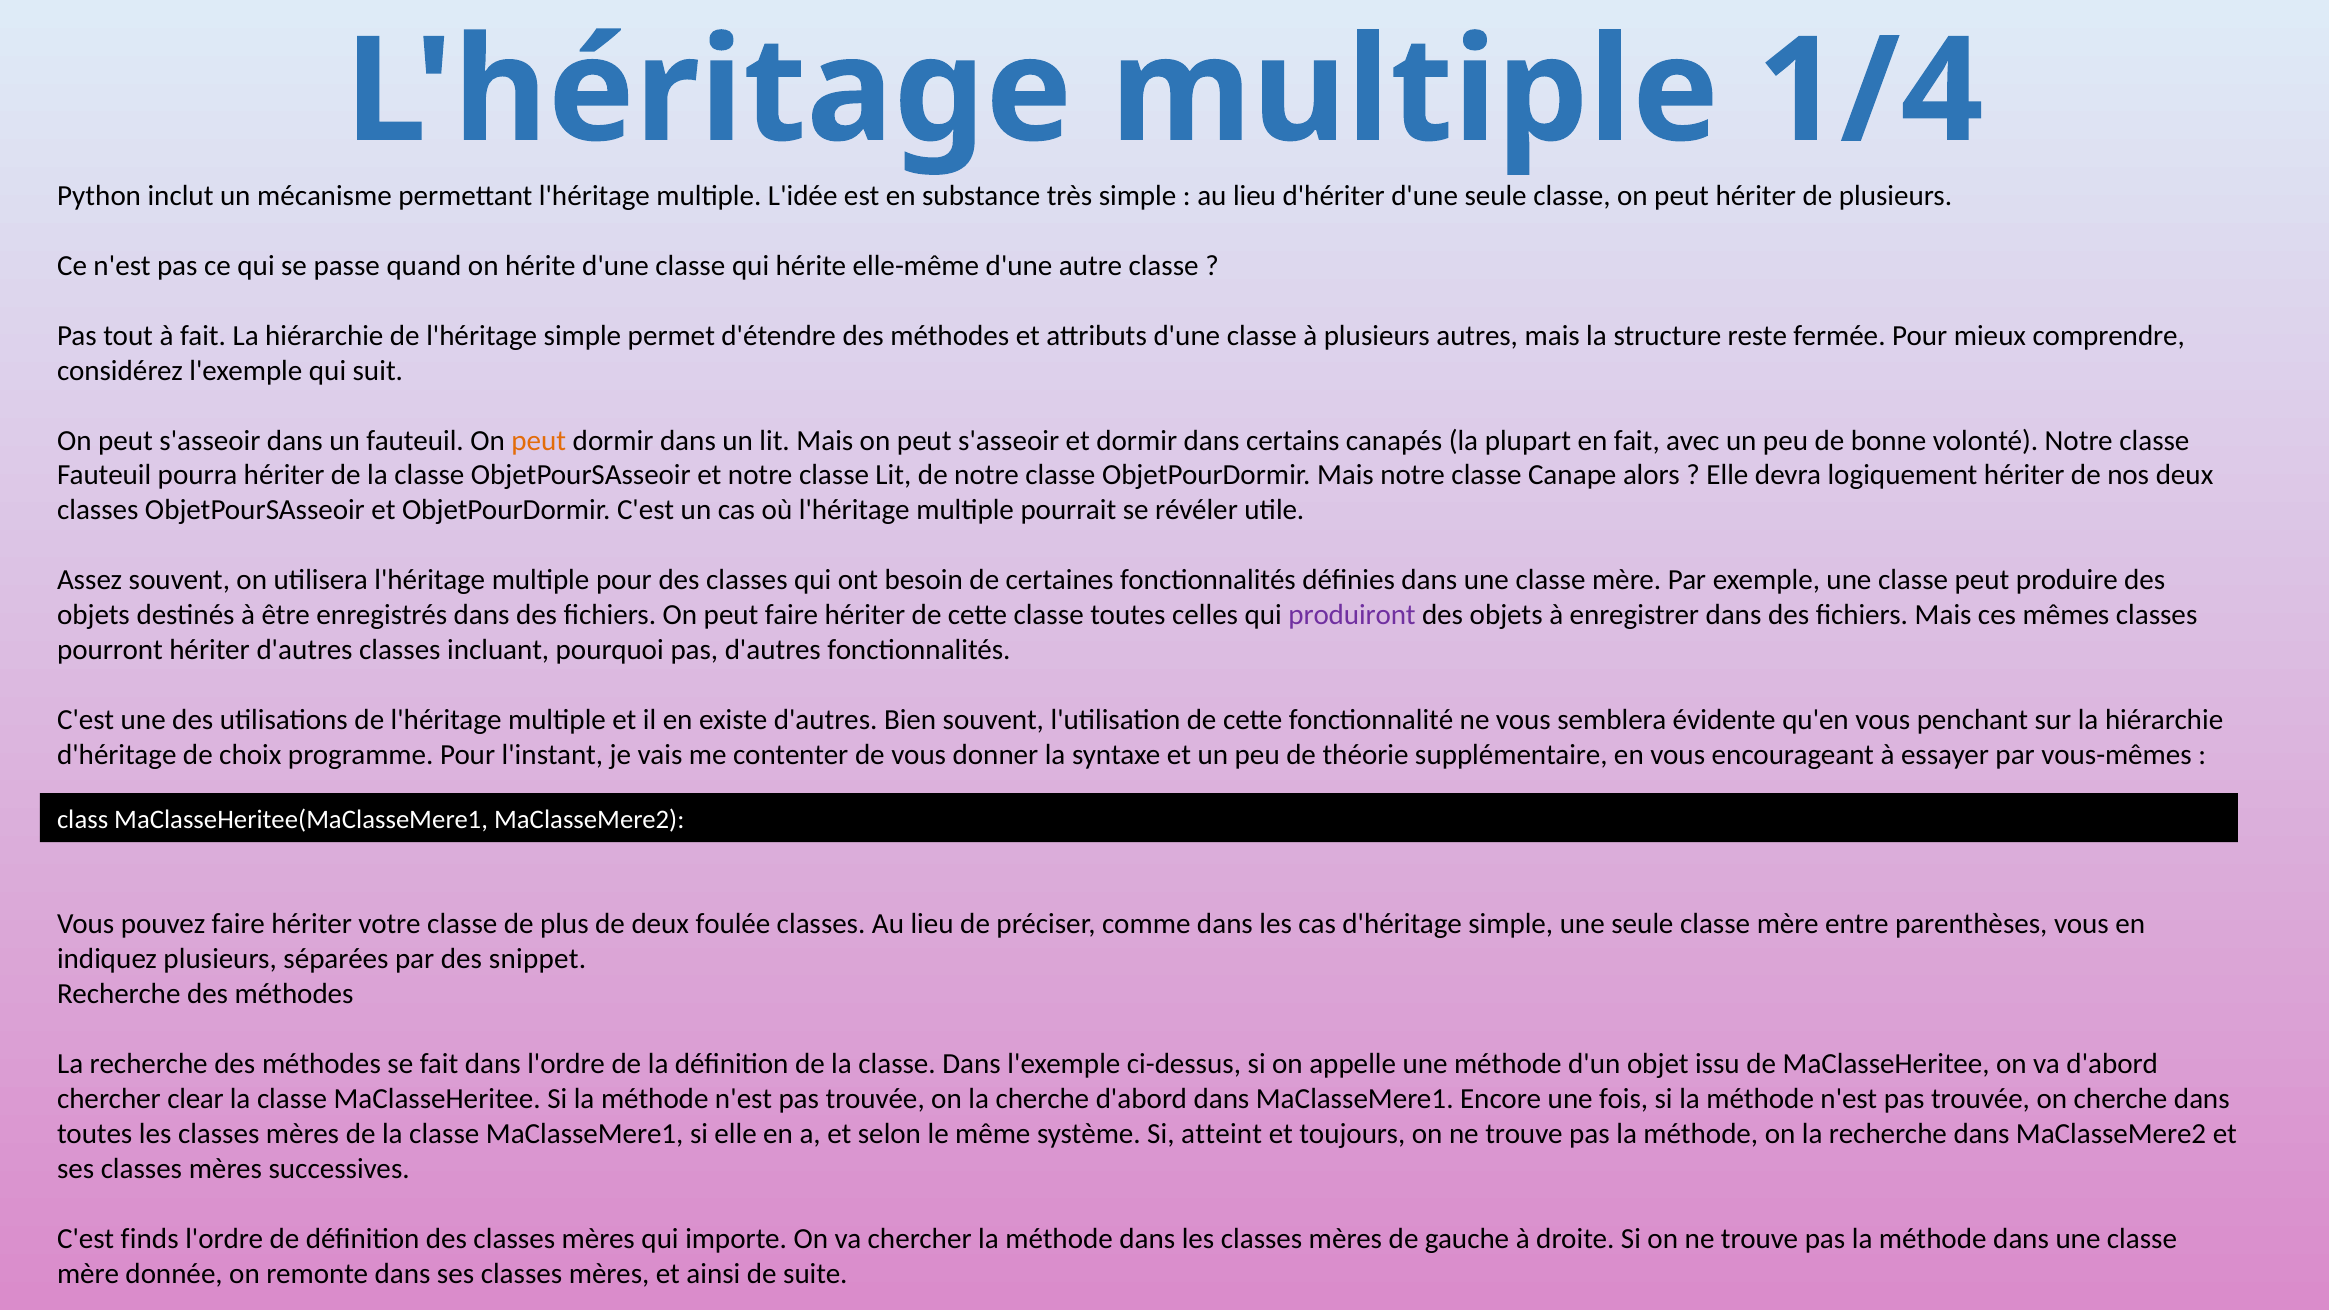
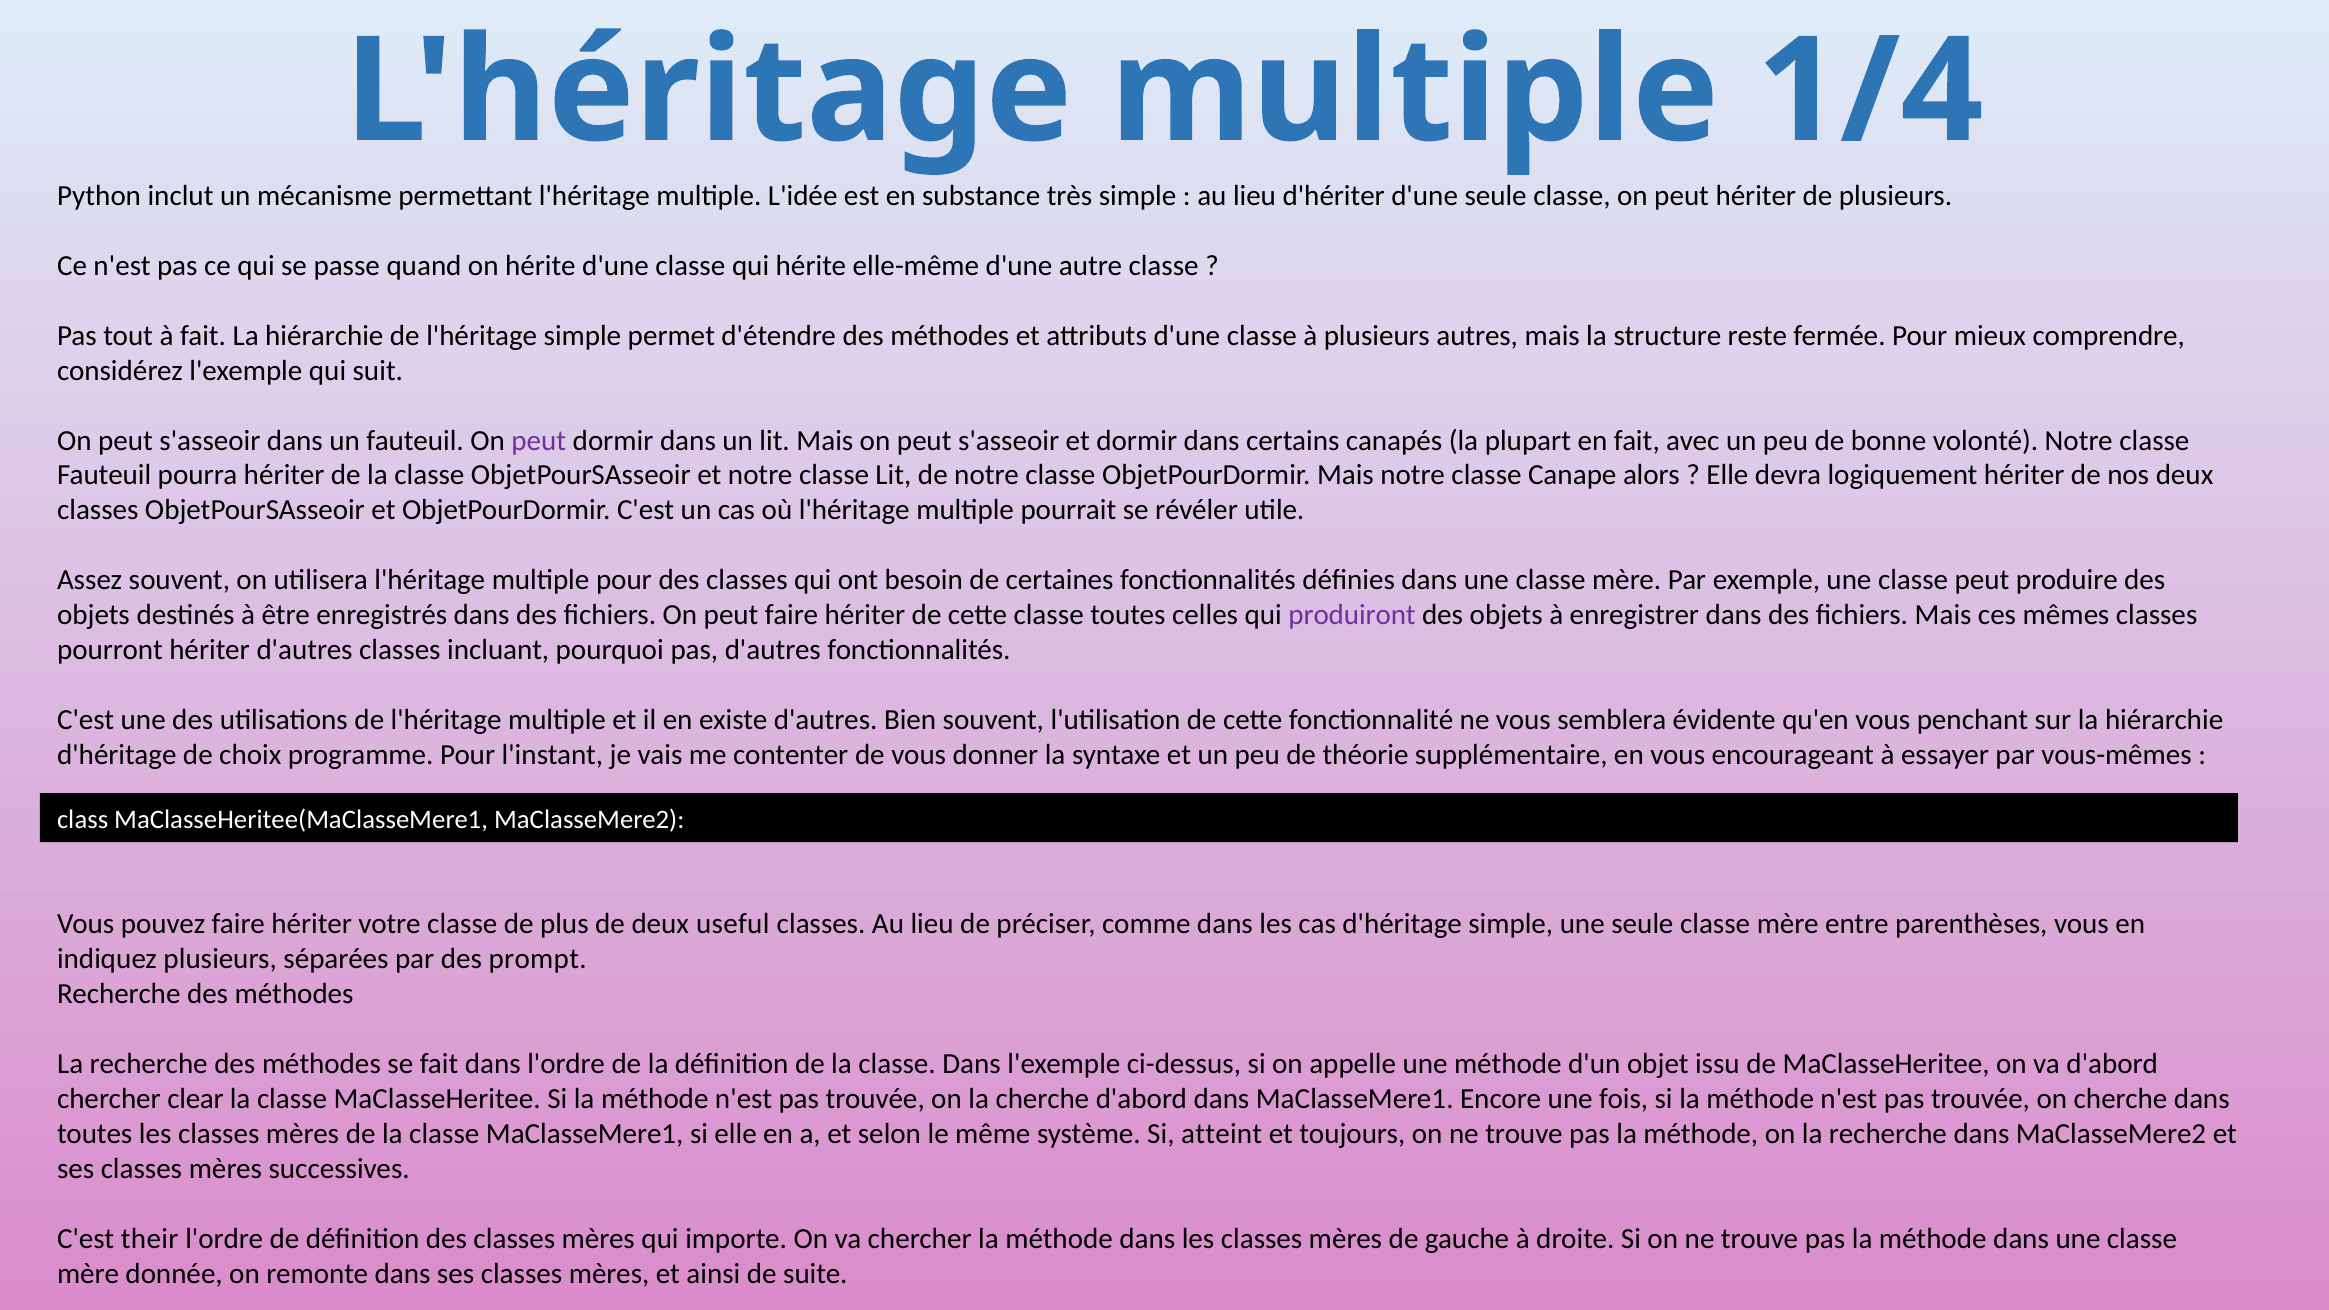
peut colour: orange -> purple (539, 440)
foulée: foulée -> useful (733, 924)
snippet: snippet -> prompt (538, 959)
finds: finds -> their (150, 1239)
